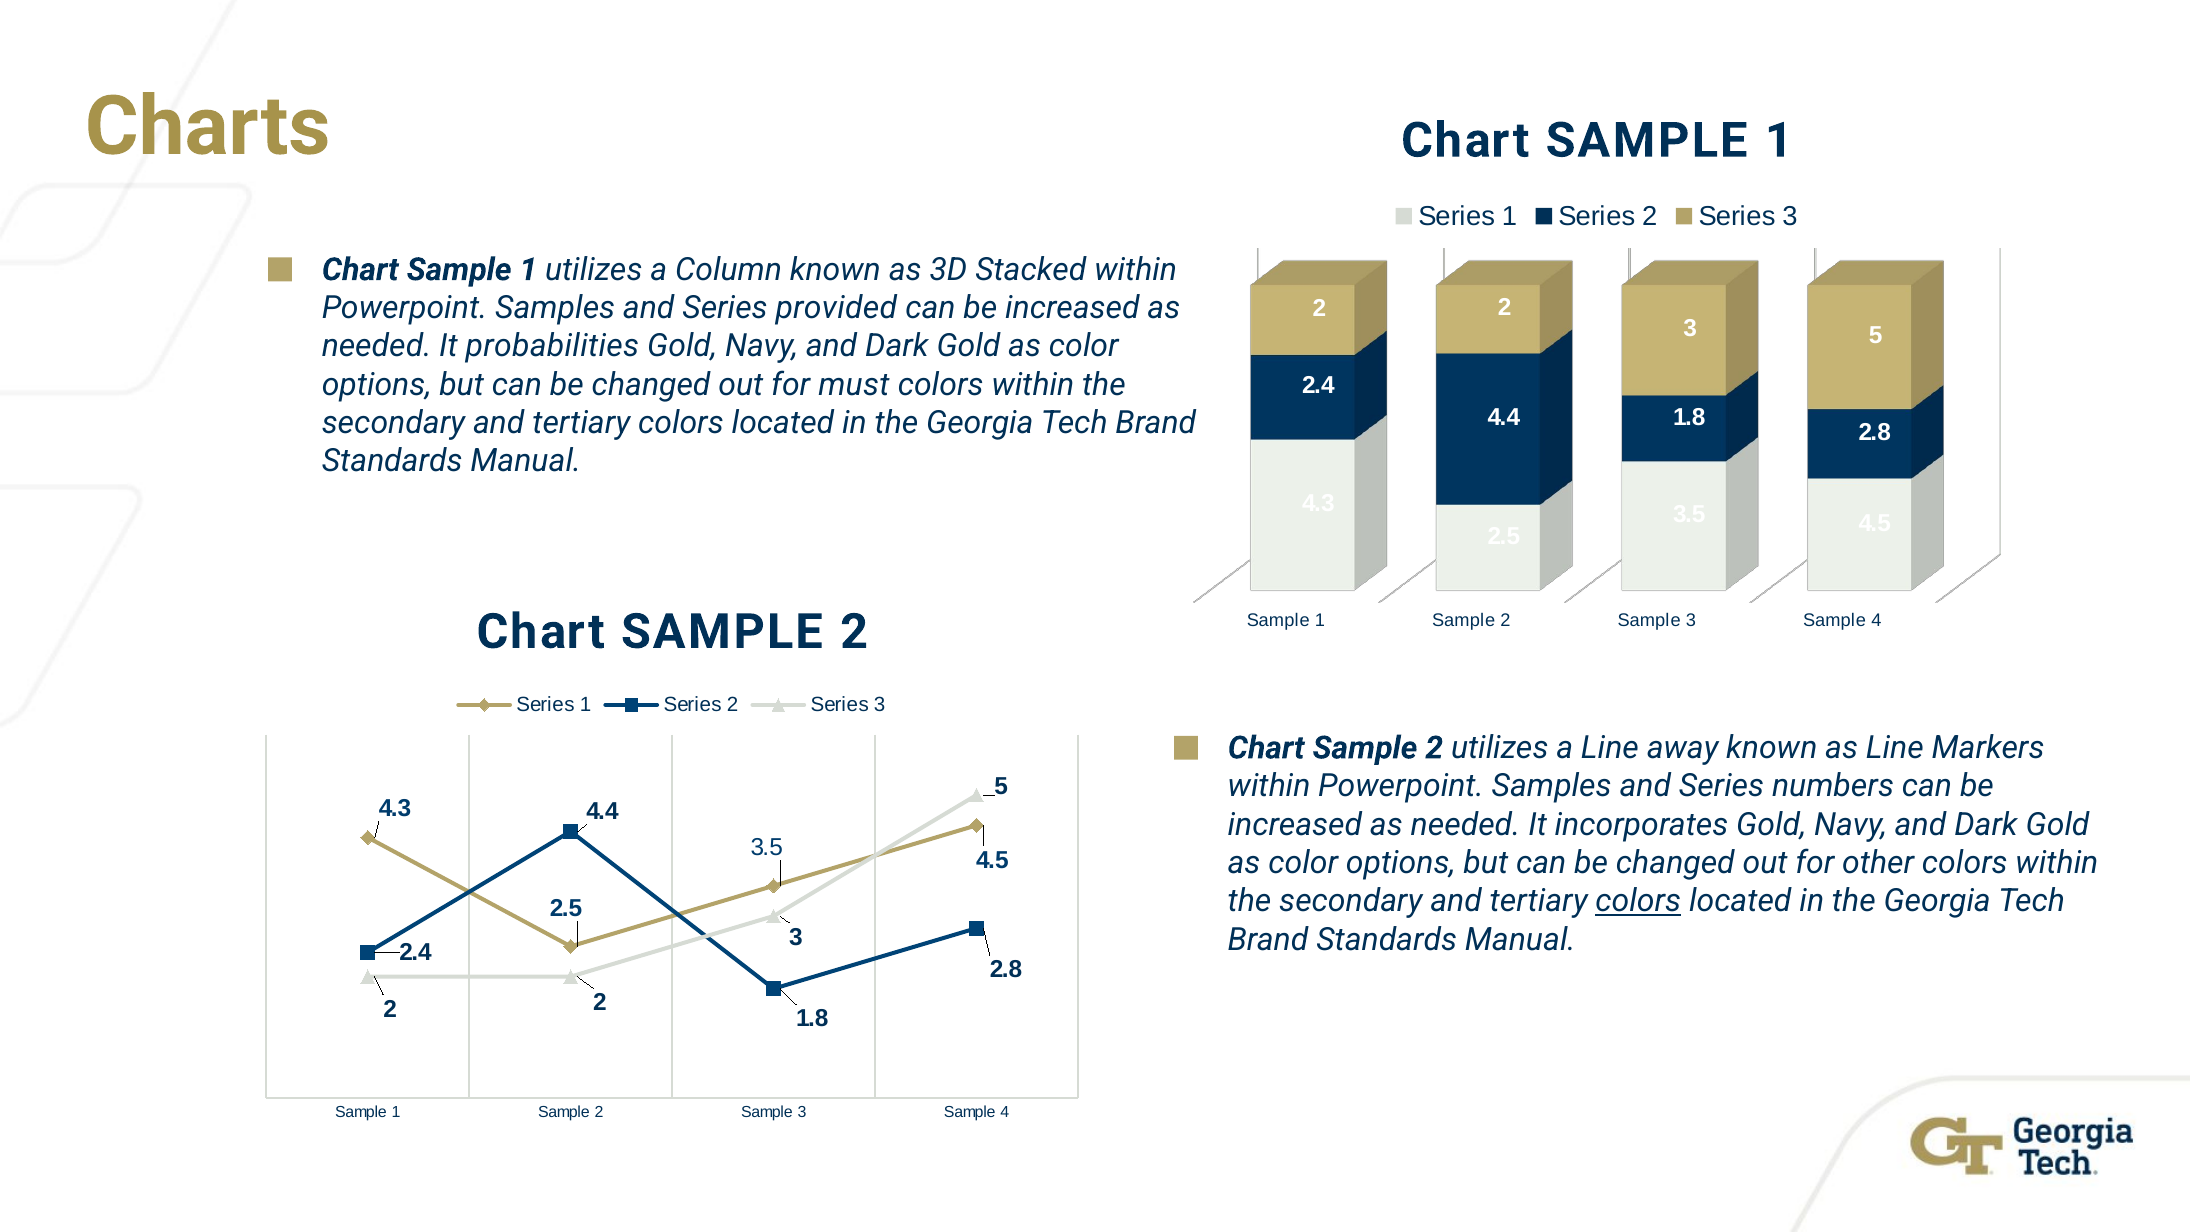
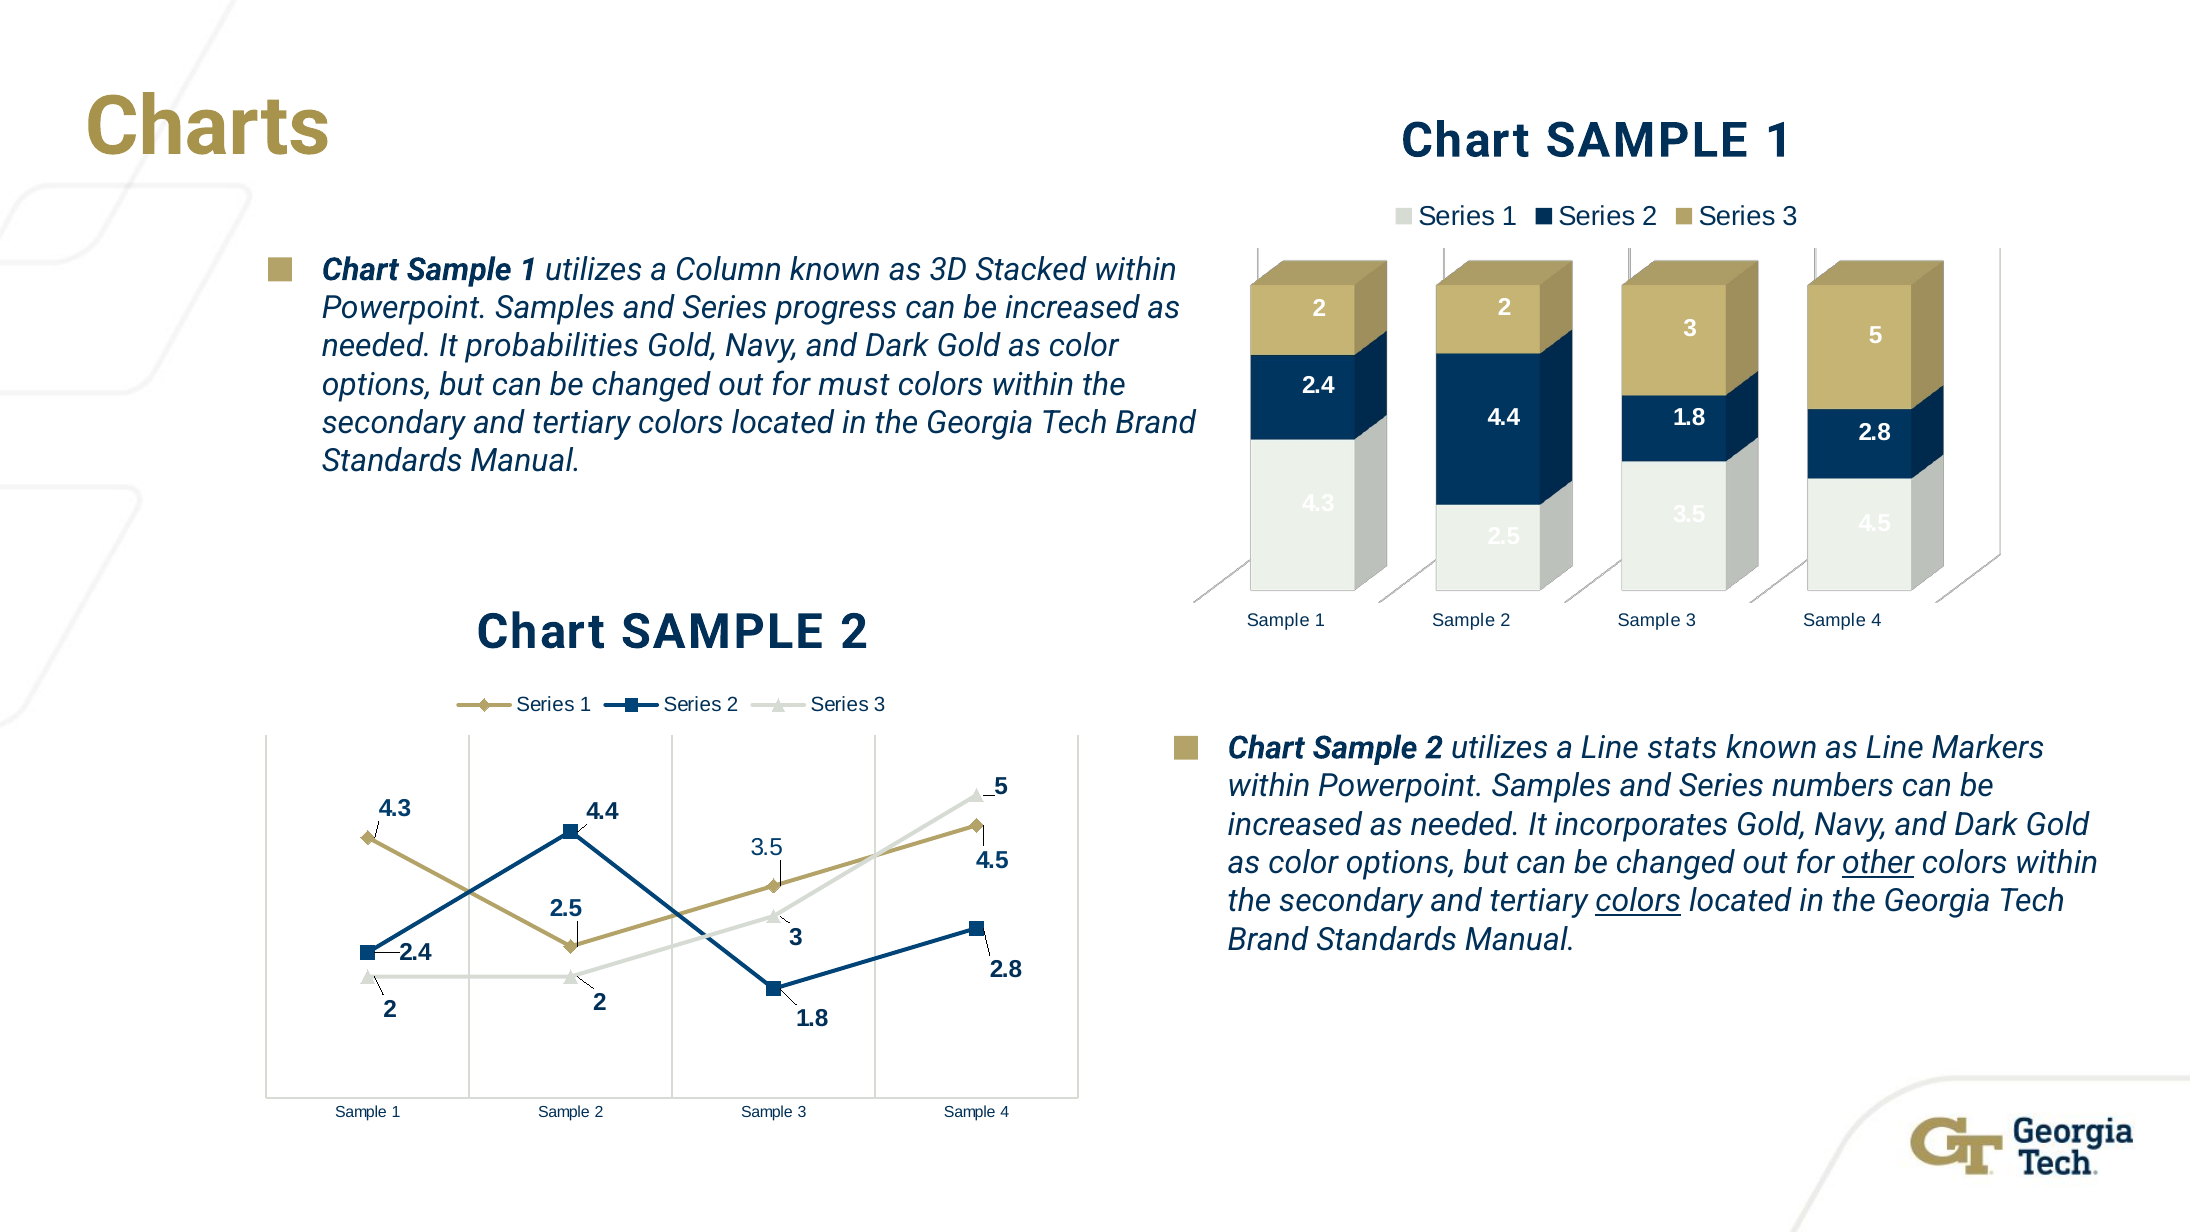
provided: provided -> progress (836, 308)
away: away -> stats (1682, 748)
other underline: none -> present (1878, 863)
